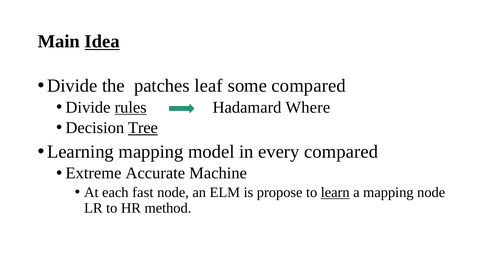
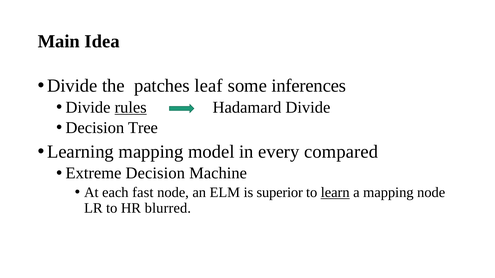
Idea underline: present -> none (102, 42)
some compared: compared -> inferences (309, 86)
Hadamard Where: Where -> Divide (308, 107)
Tree underline: present -> none (143, 128)
Extreme Accurate: Accurate -> Decision (155, 173)
propose: propose -> superior (280, 193)
method: method -> blurred (168, 208)
